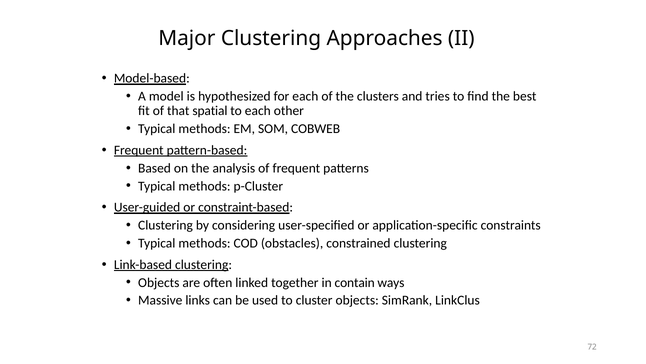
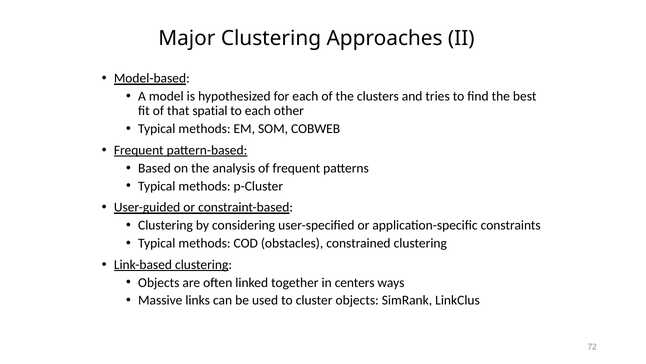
contain: contain -> centers (355, 282)
